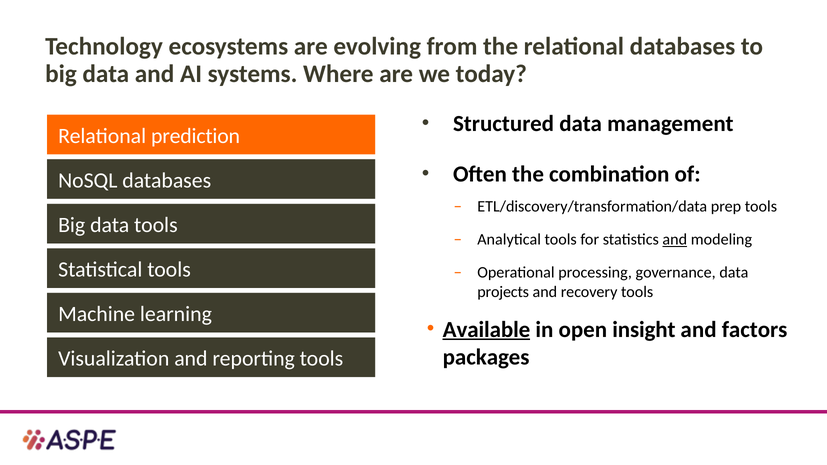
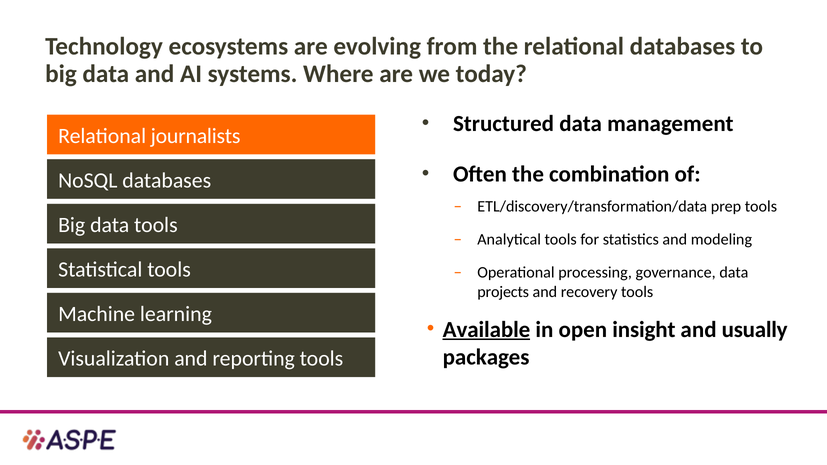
prediction: prediction -> journalists (196, 136)
and underline: present -> none (675, 239)
factors: factors -> usually (755, 330)
